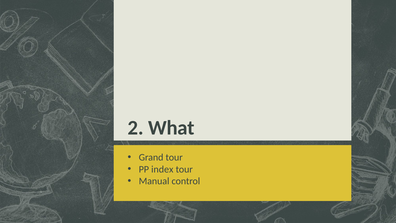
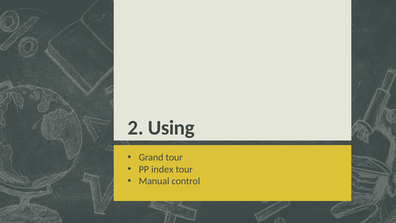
What: What -> Using (171, 128)
